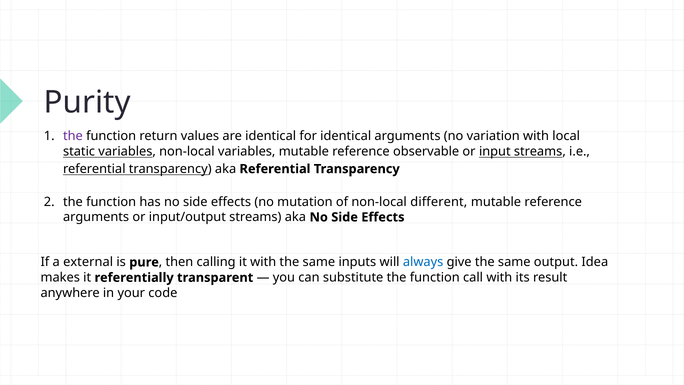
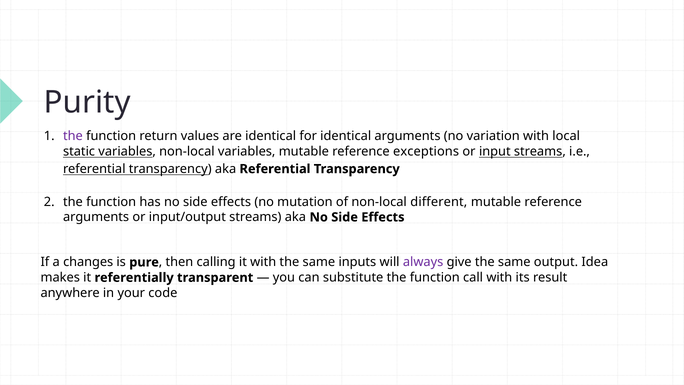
observable: observable -> exceptions (426, 151)
external: external -> changes (88, 262)
always colour: blue -> purple (423, 262)
